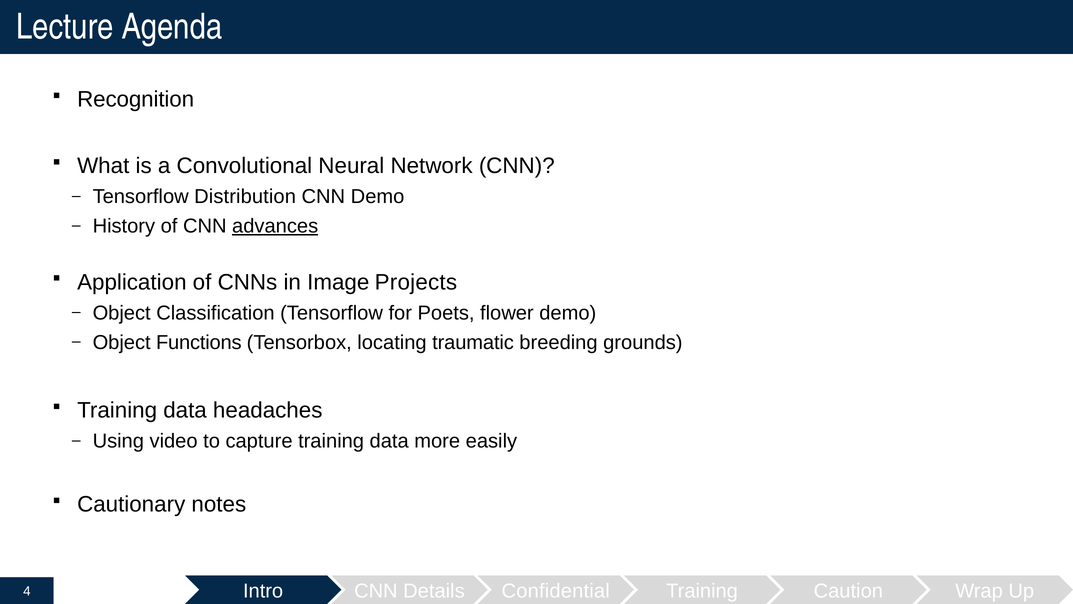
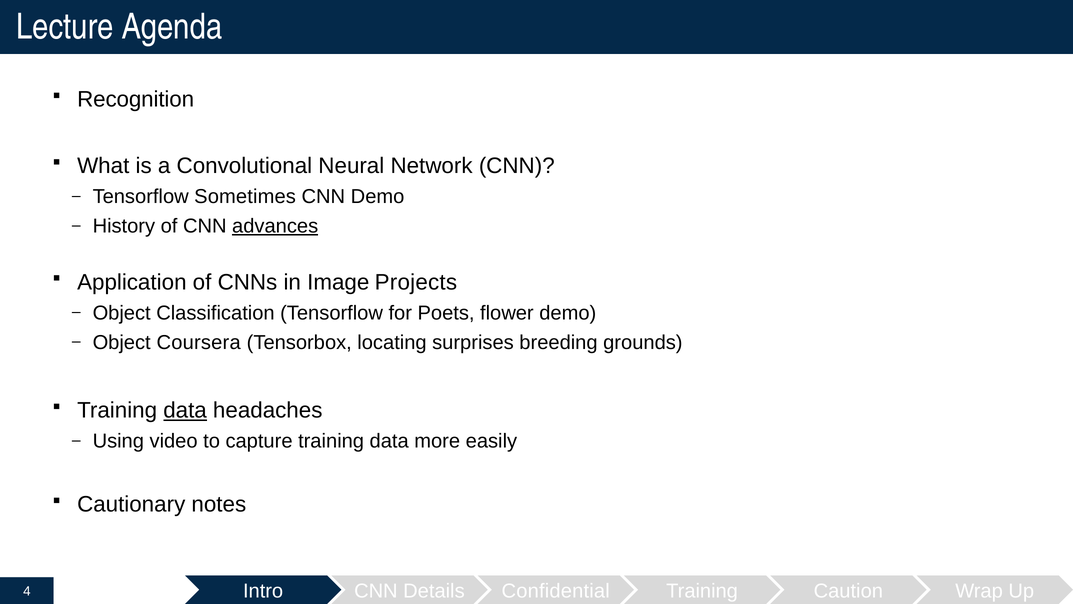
Distribution: Distribution -> Sometimes (245, 196)
Functions: Functions -> Coursera (199, 342)
traumatic: traumatic -> surprises (473, 342)
data underline: none -> present (185, 410)
